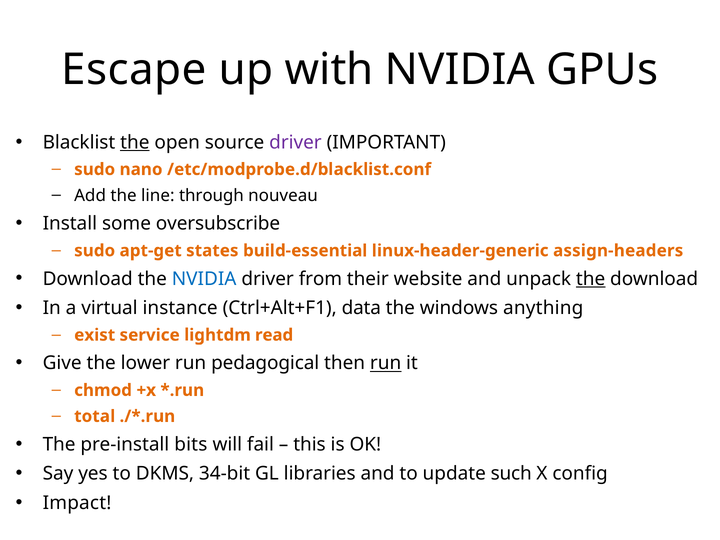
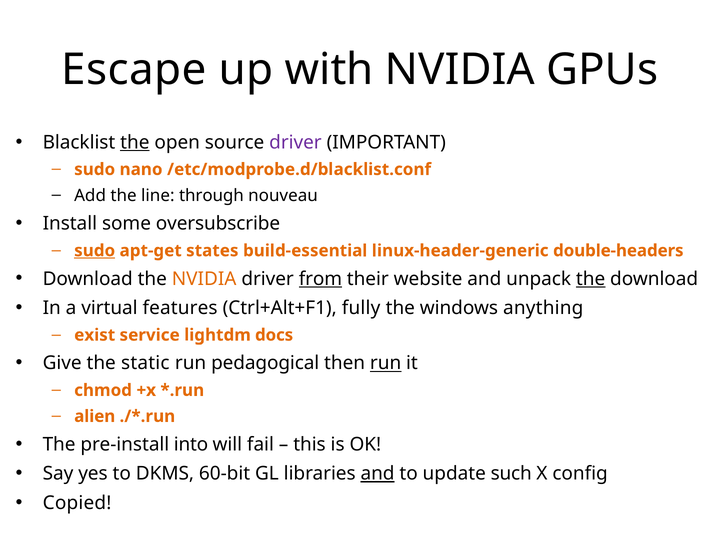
sudo underline: none -> present (95, 251)
assign-headers: assign-headers -> double-headers (618, 251)
NVIDIA colour: blue -> orange (204, 279)
from underline: none -> present (320, 279)
instance: instance -> features (180, 308)
data: data -> fully (361, 308)
read: read -> docs (274, 335)
lower: lower -> static (145, 363)
total: total -> alien (95, 416)
bits: bits -> into (191, 444)
34-bit: 34-bit -> 60-bit (225, 474)
and underline: none -> present (378, 474)
Impact: Impact -> Copied (77, 503)
